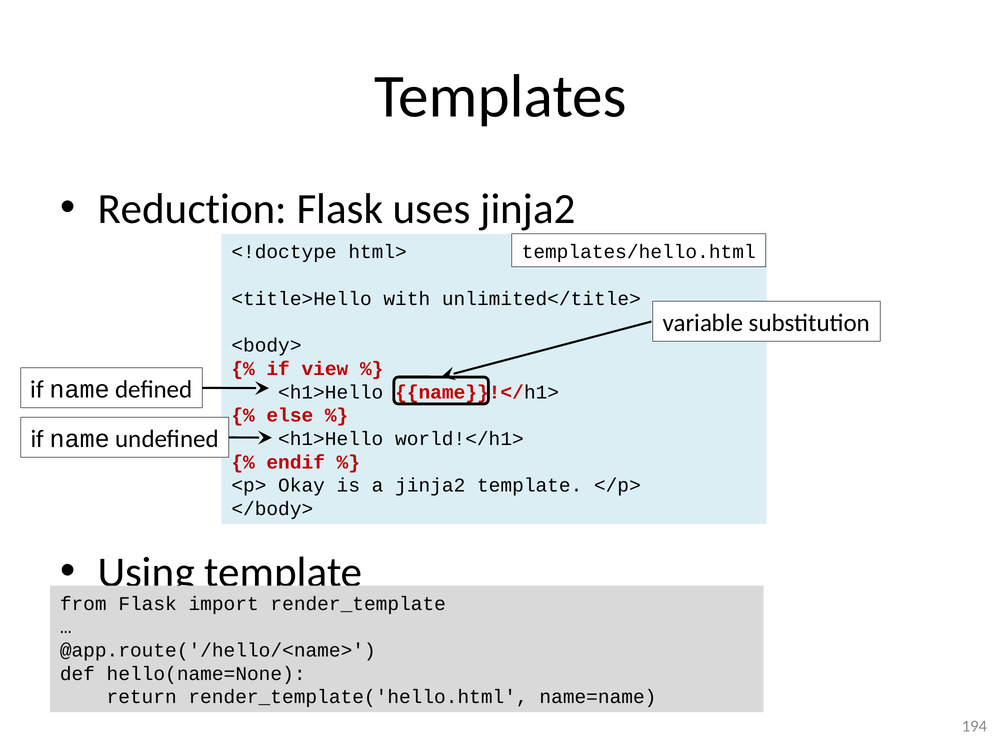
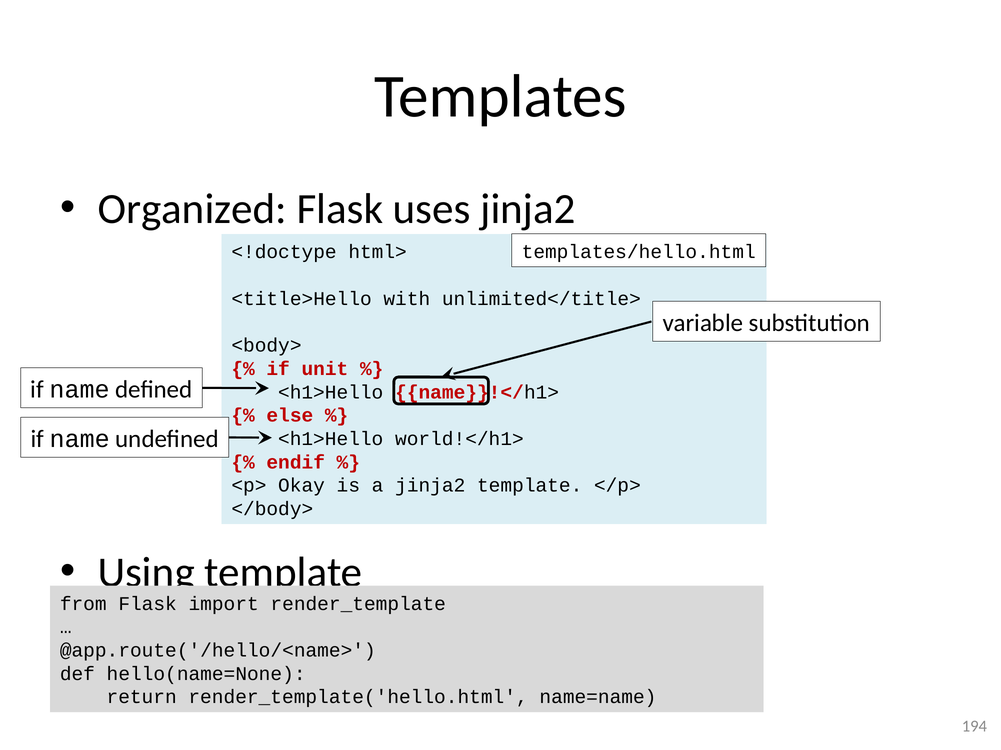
Reduction: Reduction -> Organized (192, 209)
view: view -> unit (325, 369)
